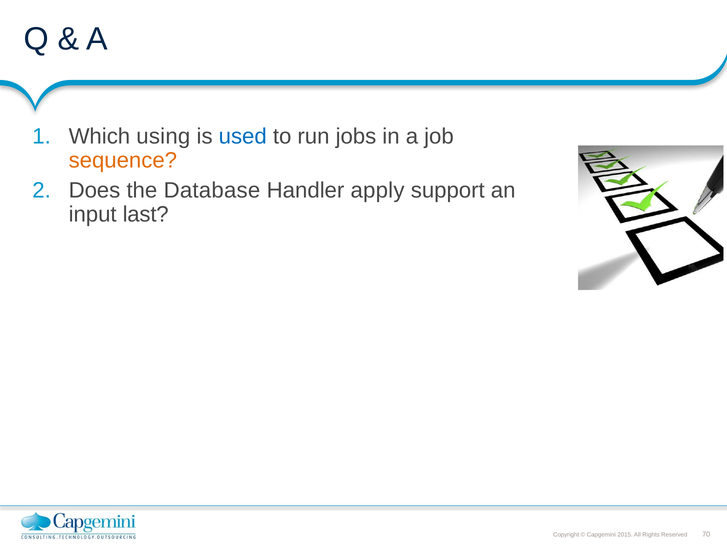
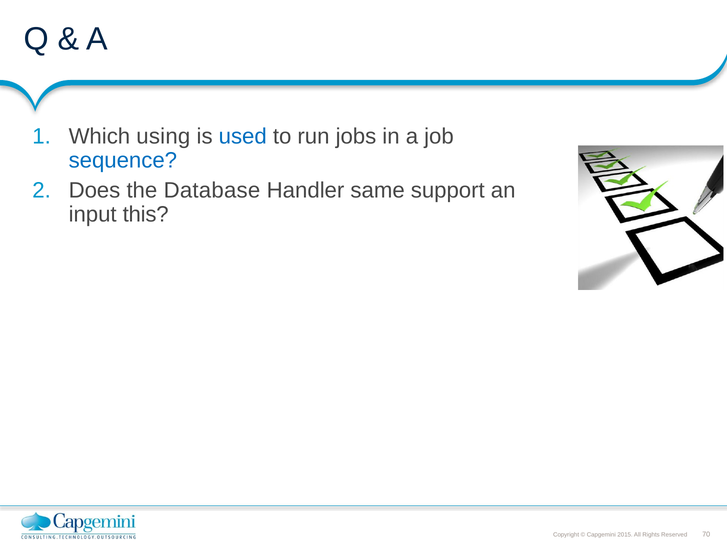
sequence colour: orange -> blue (123, 160)
apply: apply -> same (378, 190)
last: last -> this (146, 214)
